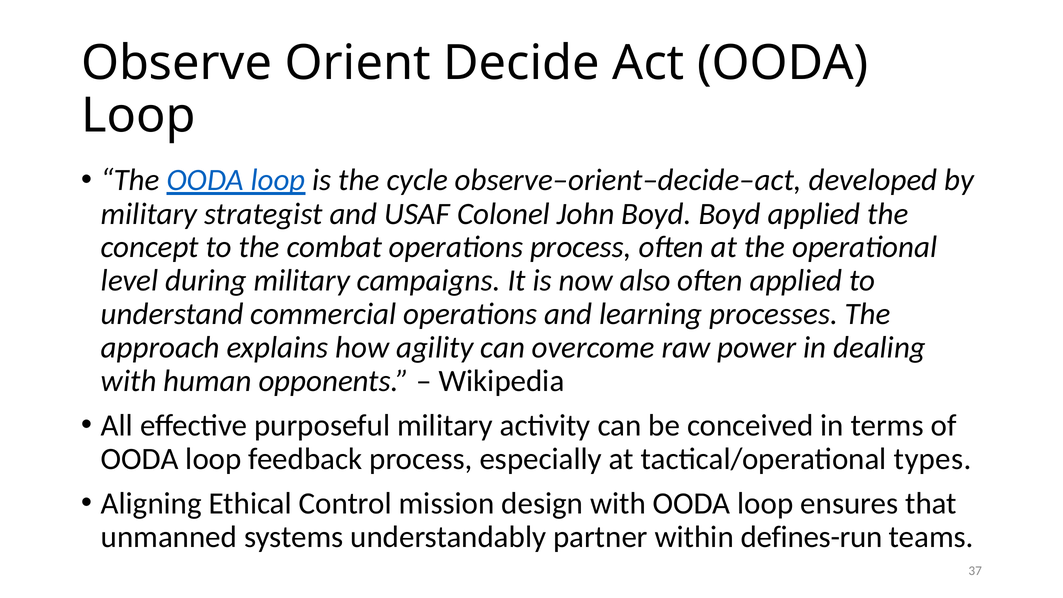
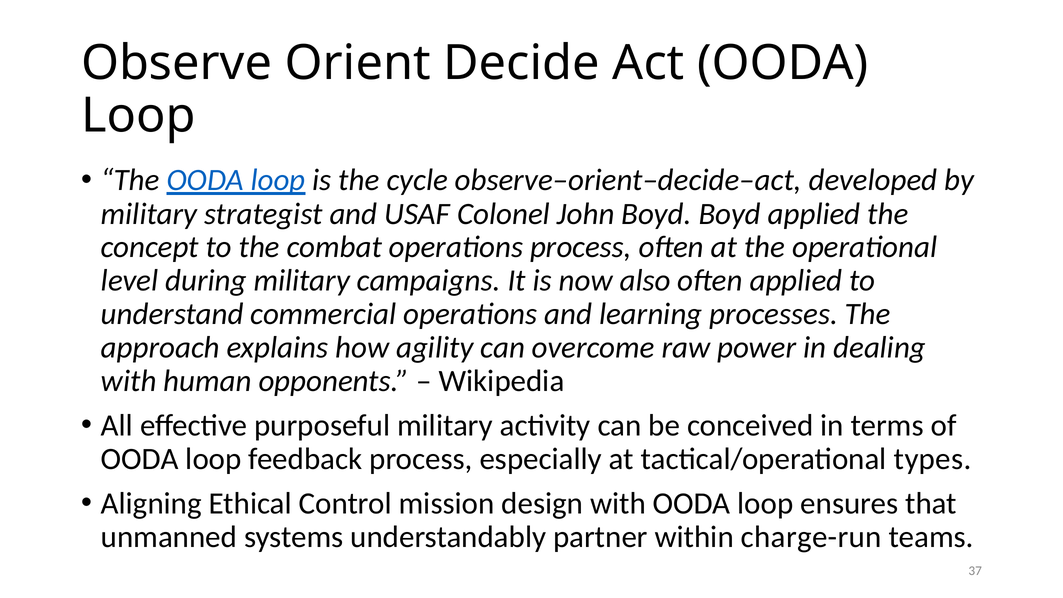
defines-run: defines-run -> charge-run (811, 537)
